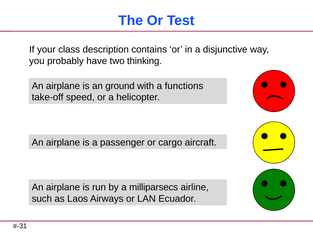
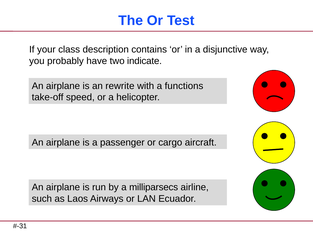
thinking: thinking -> indicate (144, 61)
ground: ground -> rewrite (120, 86)
